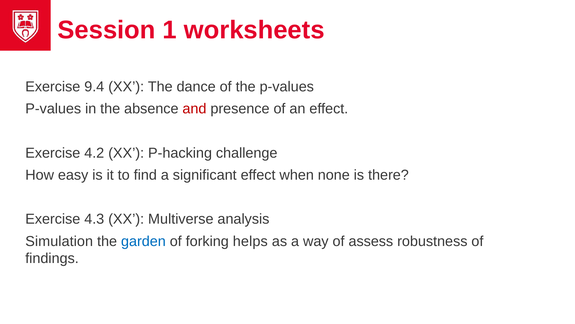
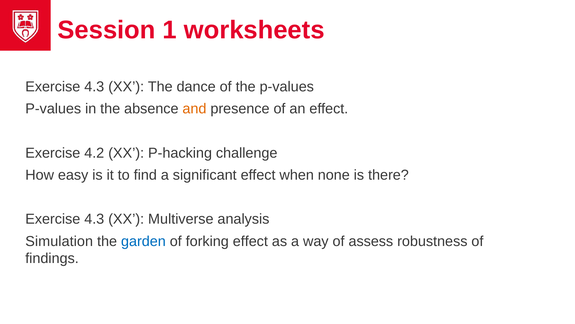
9.4: 9.4 -> 4.3 (94, 87)
and colour: red -> orange (194, 109)
forking helps: helps -> effect (250, 241)
